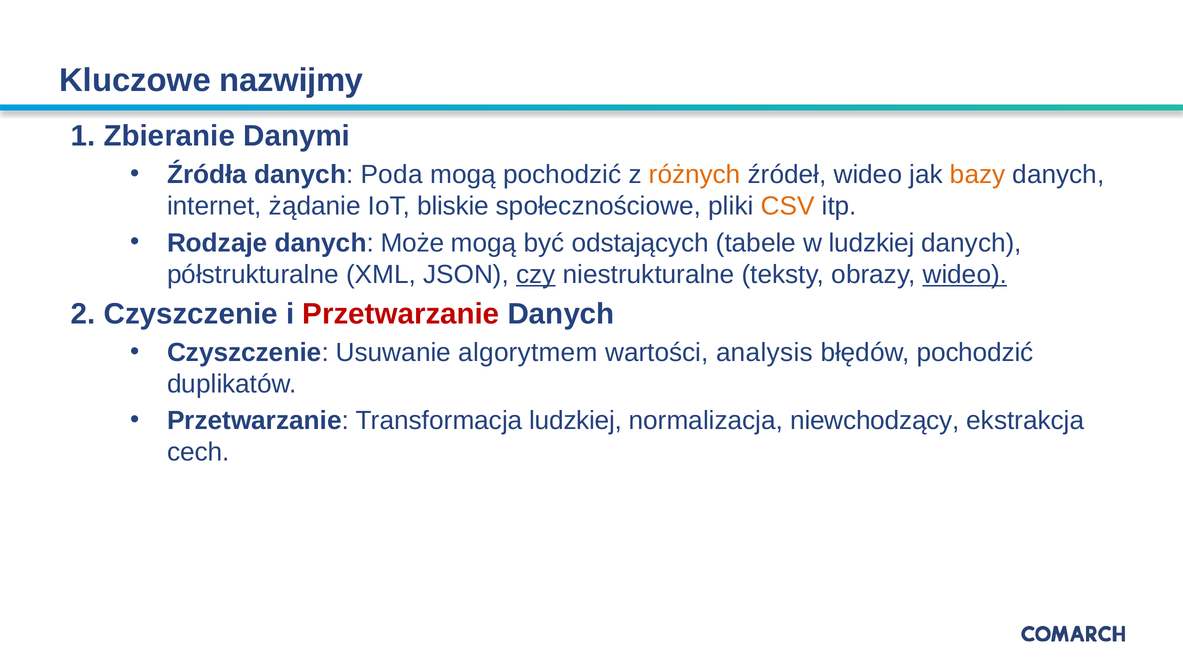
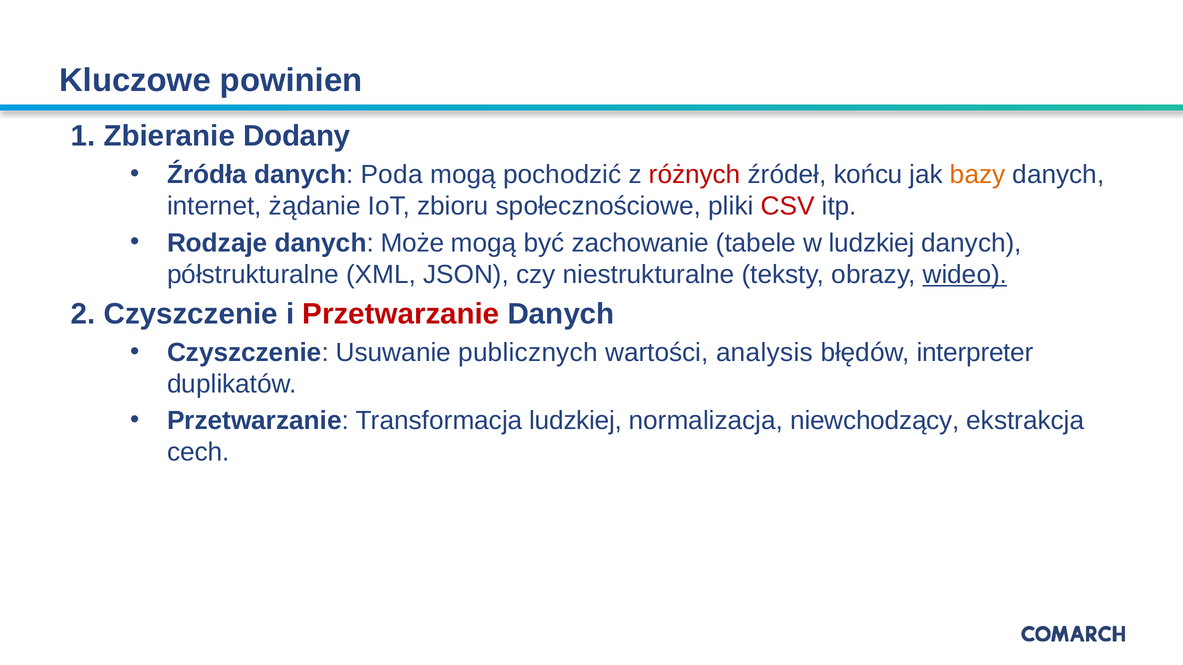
nazwijmy: nazwijmy -> powinien (291, 80)
Danymi: Danymi -> Dodany (297, 136)
różnych colour: orange -> red (695, 175)
źródeł wideo: wideo -> końcu (868, 175)
bliskie: bliskie -> zbioru (453, 206)
CSV colour: orange -> red (788, 206)
odstających: odstających -> zachowanie (640, 243)
czy underline: present -> none (536, 275)
algorytmem: algorytmem -> publicznych (528, 353)
błędów pochodzić: pochodzić -> interpreter (975, 353)
